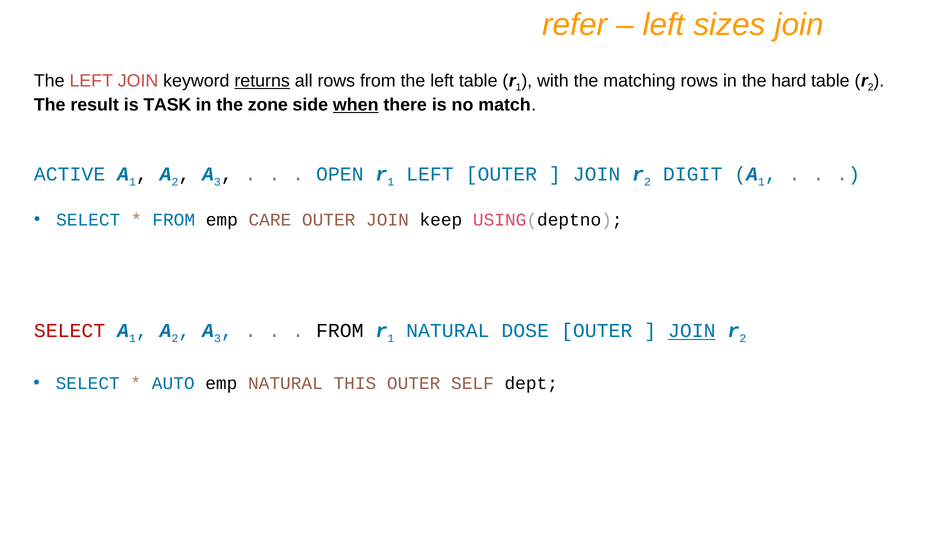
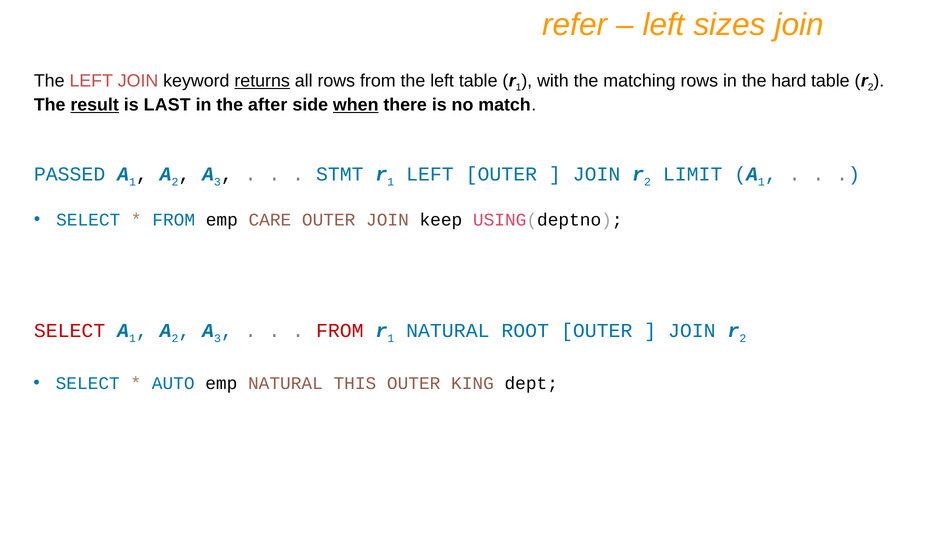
result underline: none -> present (95, 105)
TASK: TASK -> LAST (167, 105)
zone: zone -> after (268, 105)
ACTIVE: ACTIVE -> PASSED (70, 174)
OPEN: OPEN -> STMT (340, 174)
DIGIT: DIGIT -> LIMIT (693, 174)
FROM colour: black -> red (340, 331)
DOSE: DOSE -> ROOT (525, 331)
JOIN underline: present -> none (692, 331)
SELF: SELF -> KING (472, 384)
